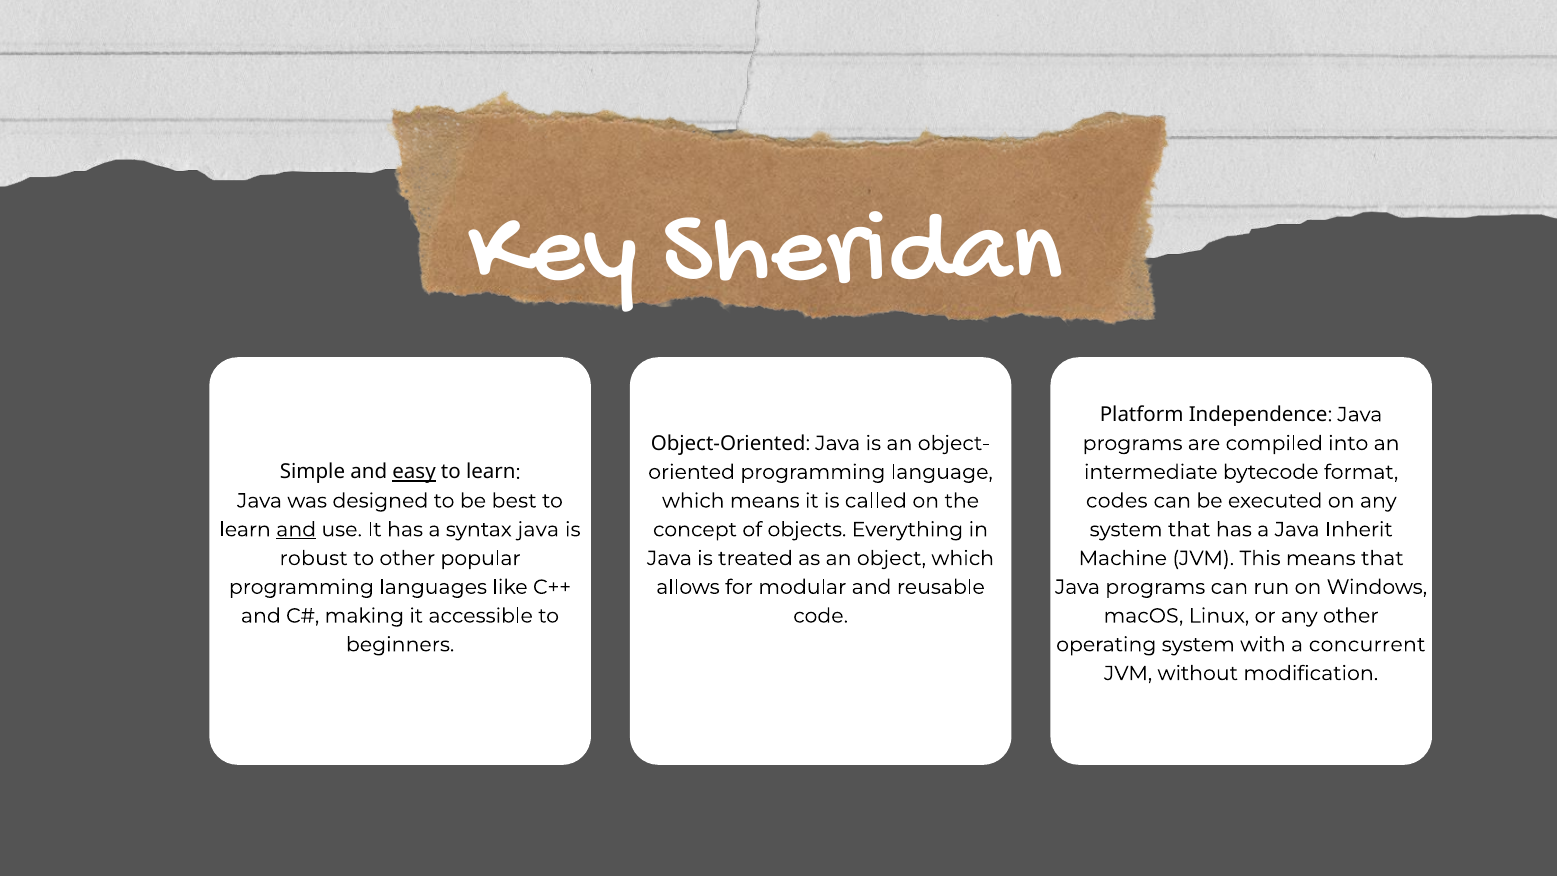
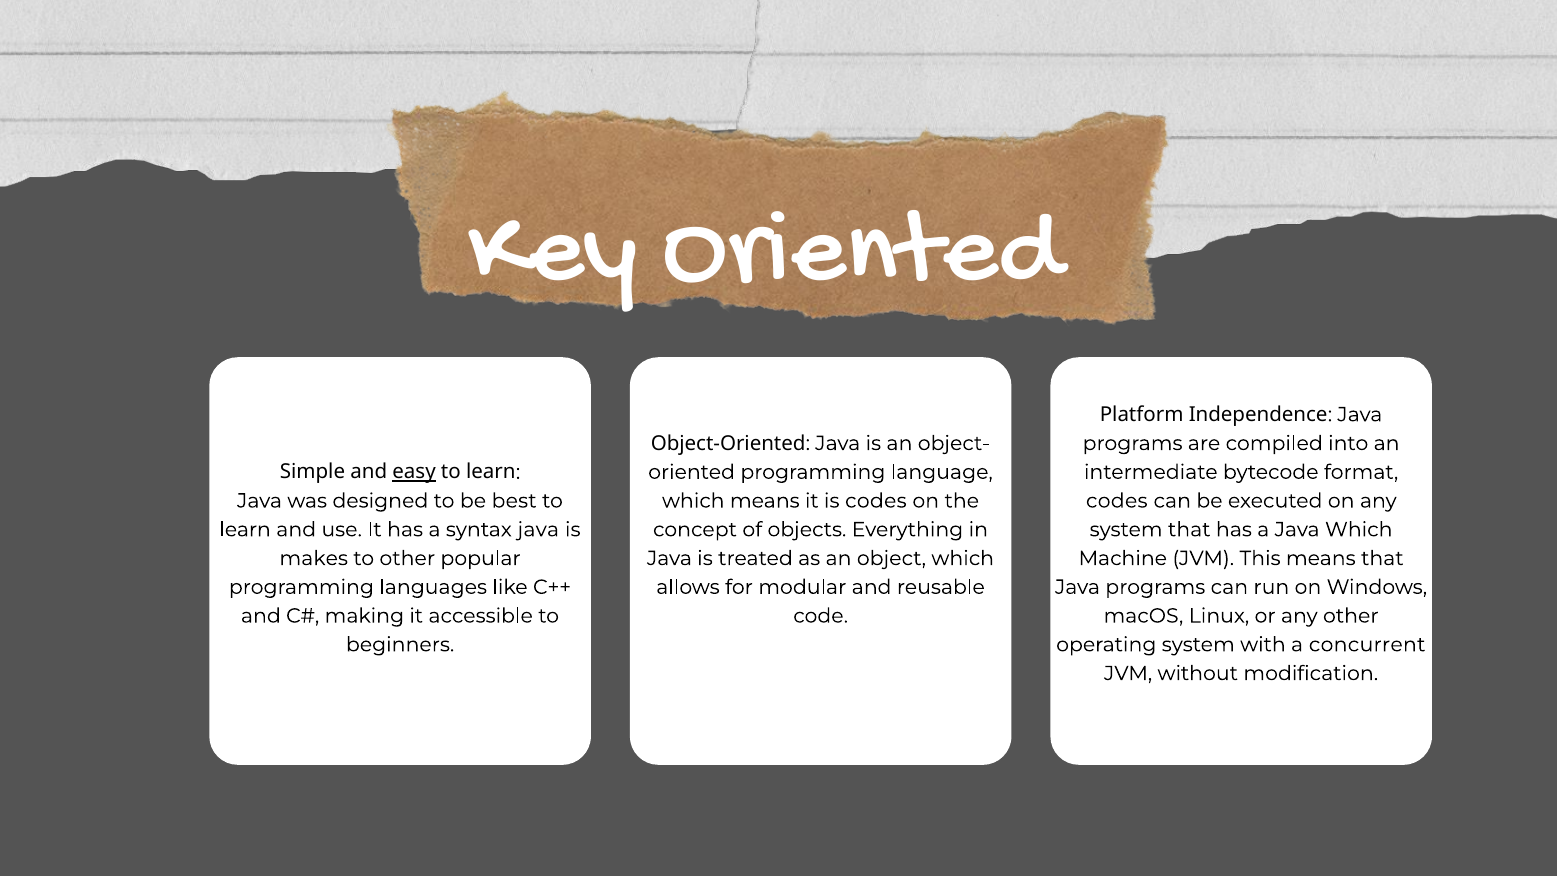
Key Sheridan: Sheridan -> Oriented (862, 240)
is called: called -> codes (876, 501)
and underline: present -> none (296, 529)
Java Inherit: Inherit -> Which (1359, 529)
robust: robust -> makes (314, 558)
